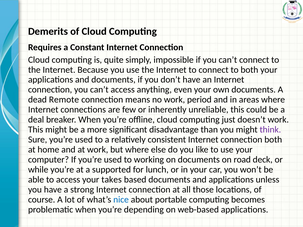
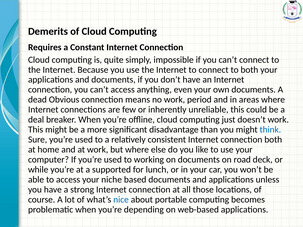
Remote: Remote -> Obvious (64, 100)
think colour: purple -> blue (270, 130)
takes: takes -> niche (112, 180)
